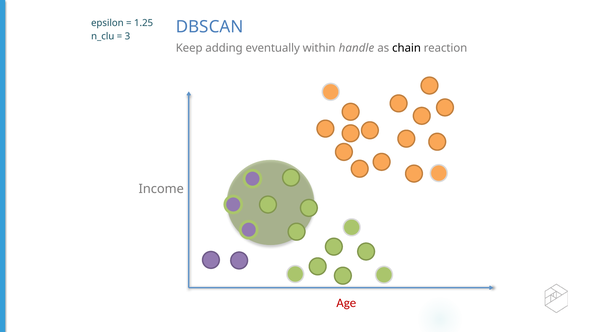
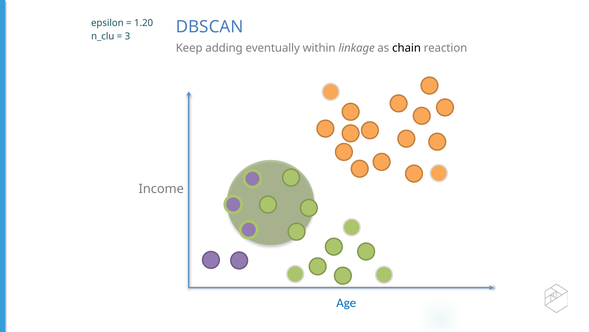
1.25: 1.25 -> 1.20 (144, 23)
handle: handle -> linkage (357, 48)
Age colour: red -> blue (346, 302)
